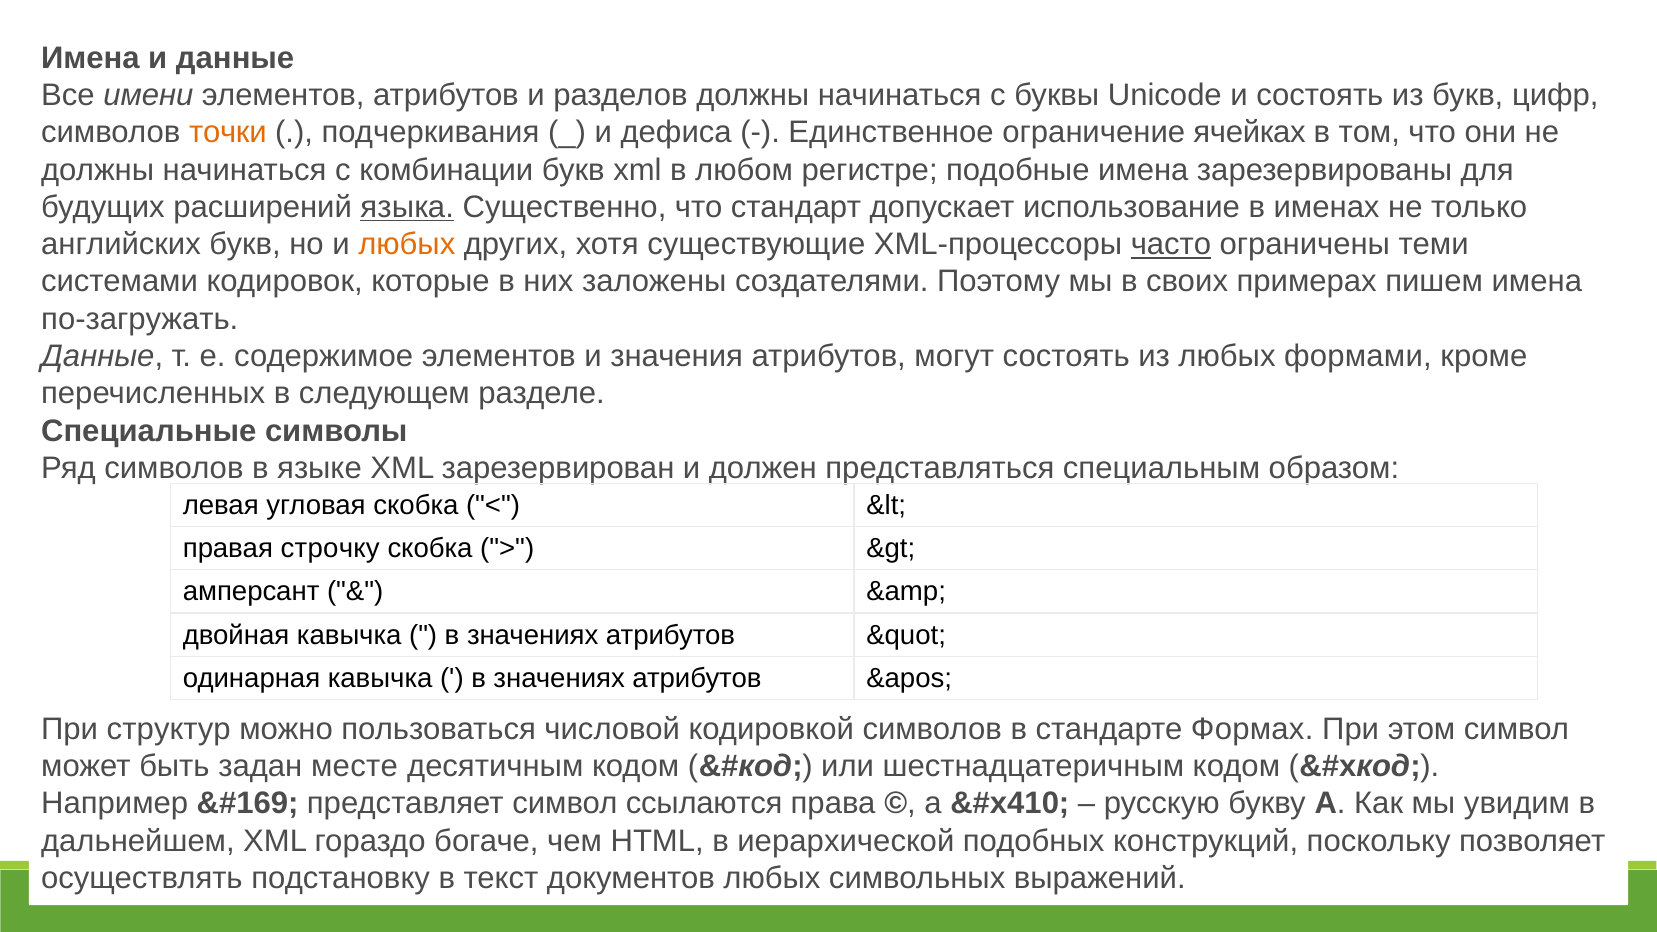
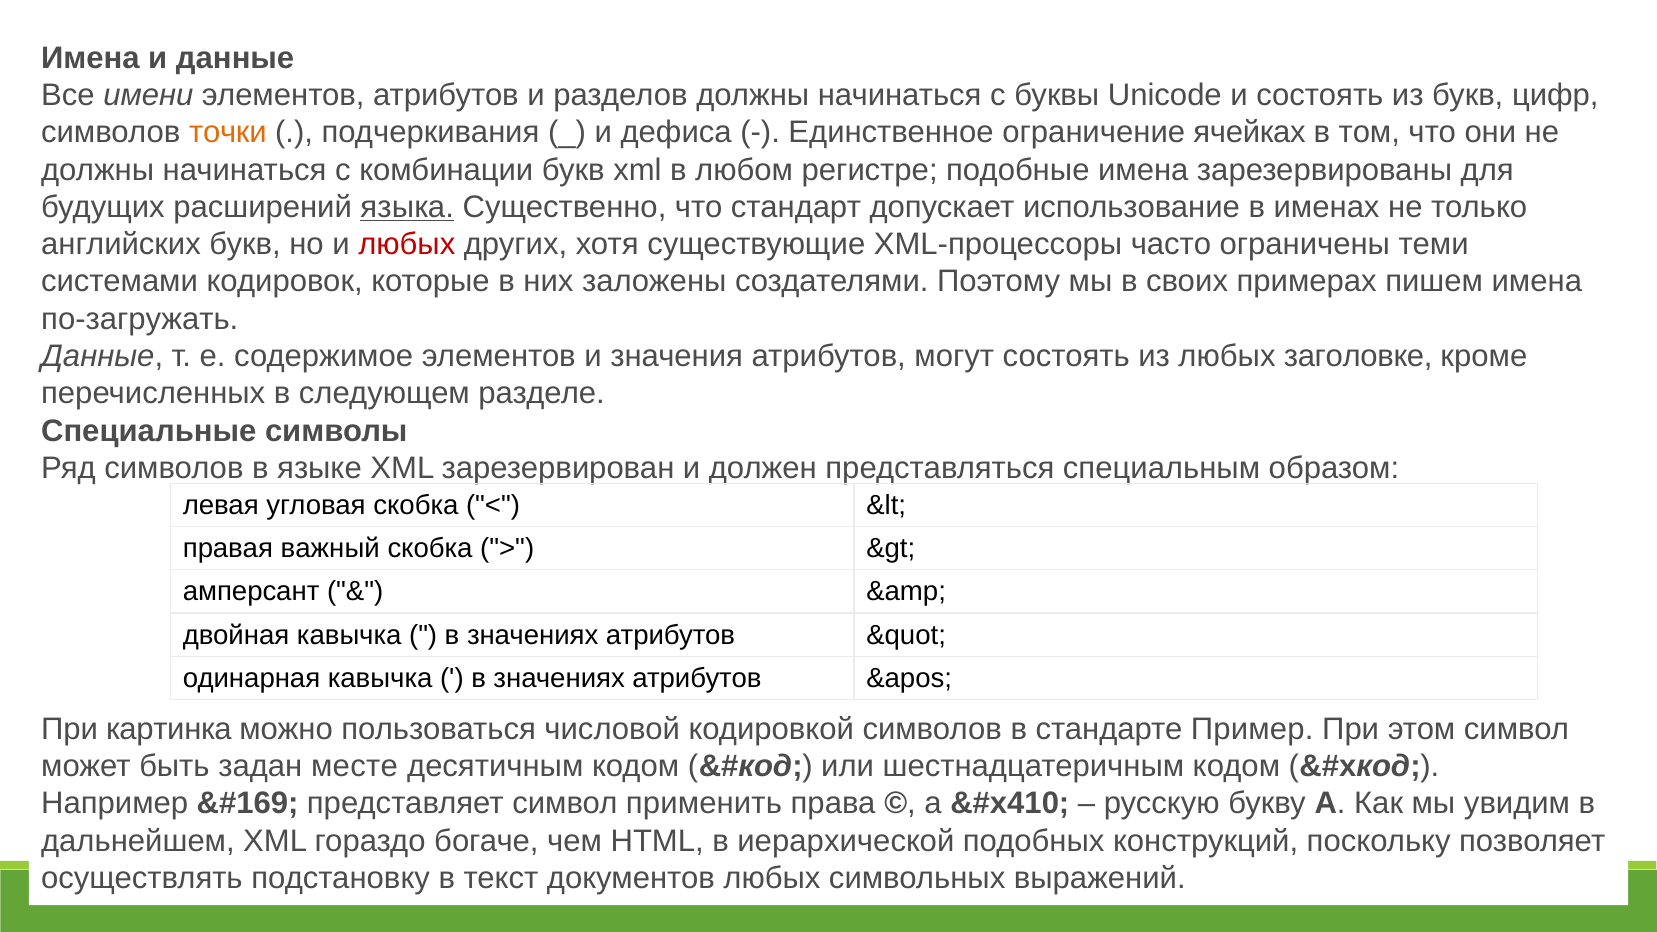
любых colour: orange -> red (407, 244)
часто underline: present -> none (1171, 244)
формами: формами -> заголовке (1358, 356)
строчку: строчку -> важный (330, 549)
структур: структур -> картинка (169, 729)
Формах: Формах -> Пример (1252, 729)
ссылаются: ссылаются -> применить (704, 804)
